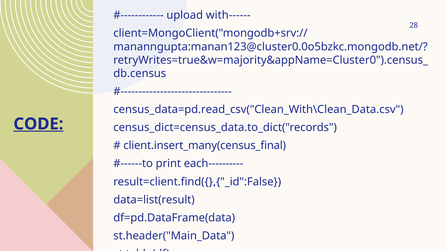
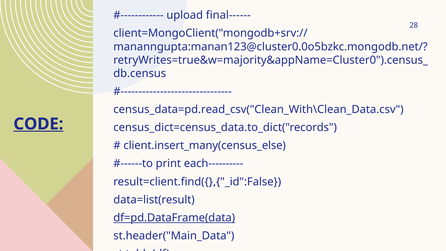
with------: with------ -> final------ (228, 15)
client.insert_many(census_final: client.insert_many(census_final -> client.insert_many(census_else (205, 146)
df=pd.DataFrame(data underline: none -> present (174, 218)
